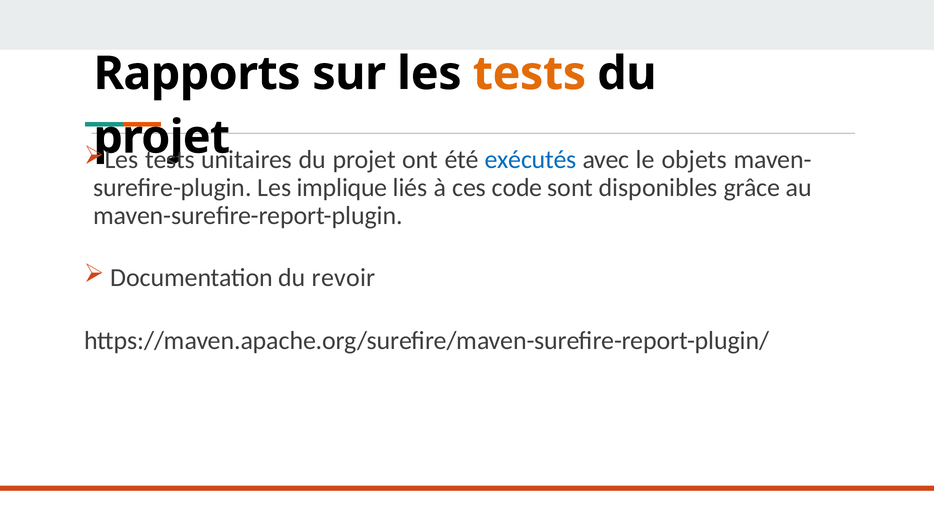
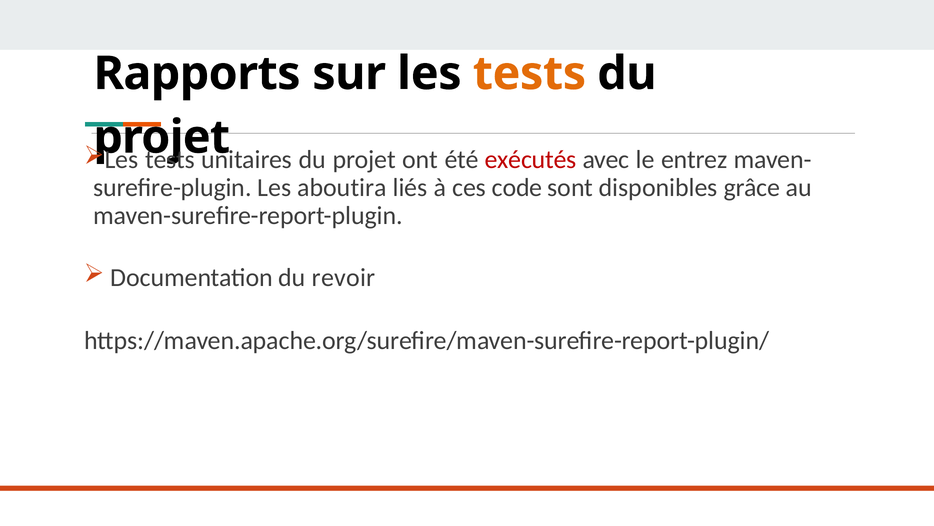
exécutés colour: blue -> red (531, 159)
objets: objets -> entrez (694, 159)
implique: implique -> aboutira (342, 187)
